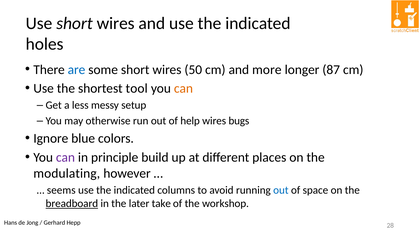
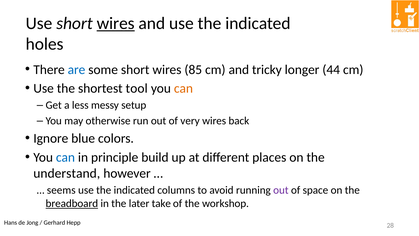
wires underline: none -> present (116, 23)
50: 50 -> 85 (193, 70)
more: more -> tricky (267, 70)
87: 87 -> 44 (331, 70)
help: help -> very (190, 121)
bugs: bugs -> back (239, 121)
can colour: purple -> blue (65, 157)
modulating: modulating -> understand (67, 173)
out colour: blue -> purple (281, 190)
